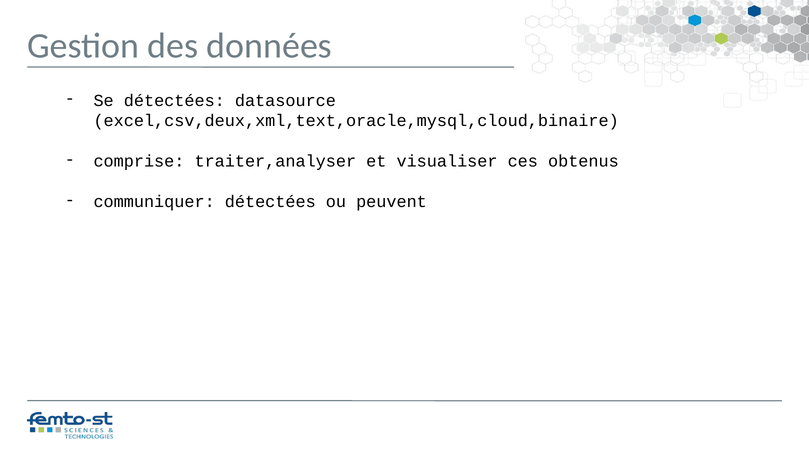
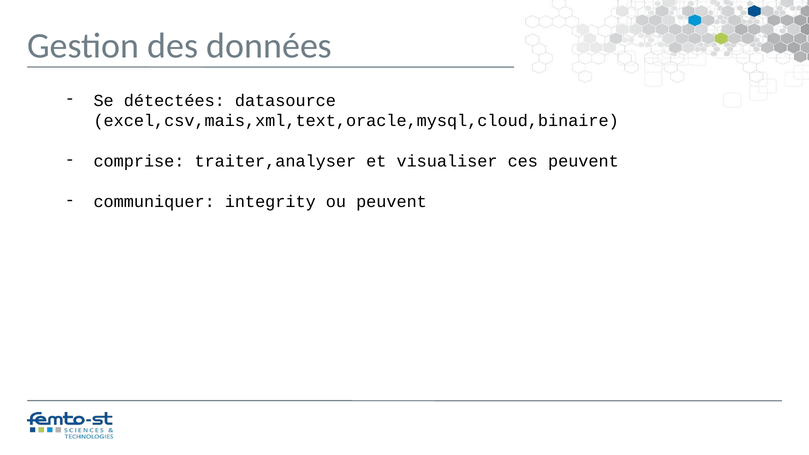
excel,csv,deux,xml,text,oracle,mysql,cloud,binaire: excel,csv,deux,xml,text,oracle,mysql,cloud,binaire -> excel,csv,mais,xml,text,oracle,mysql,cloud,binaire (356, 121)
ces obtenus: obtenus -> peuvent (583, 161)
communiquer détectées: détectées -> integrity (270, 202)
